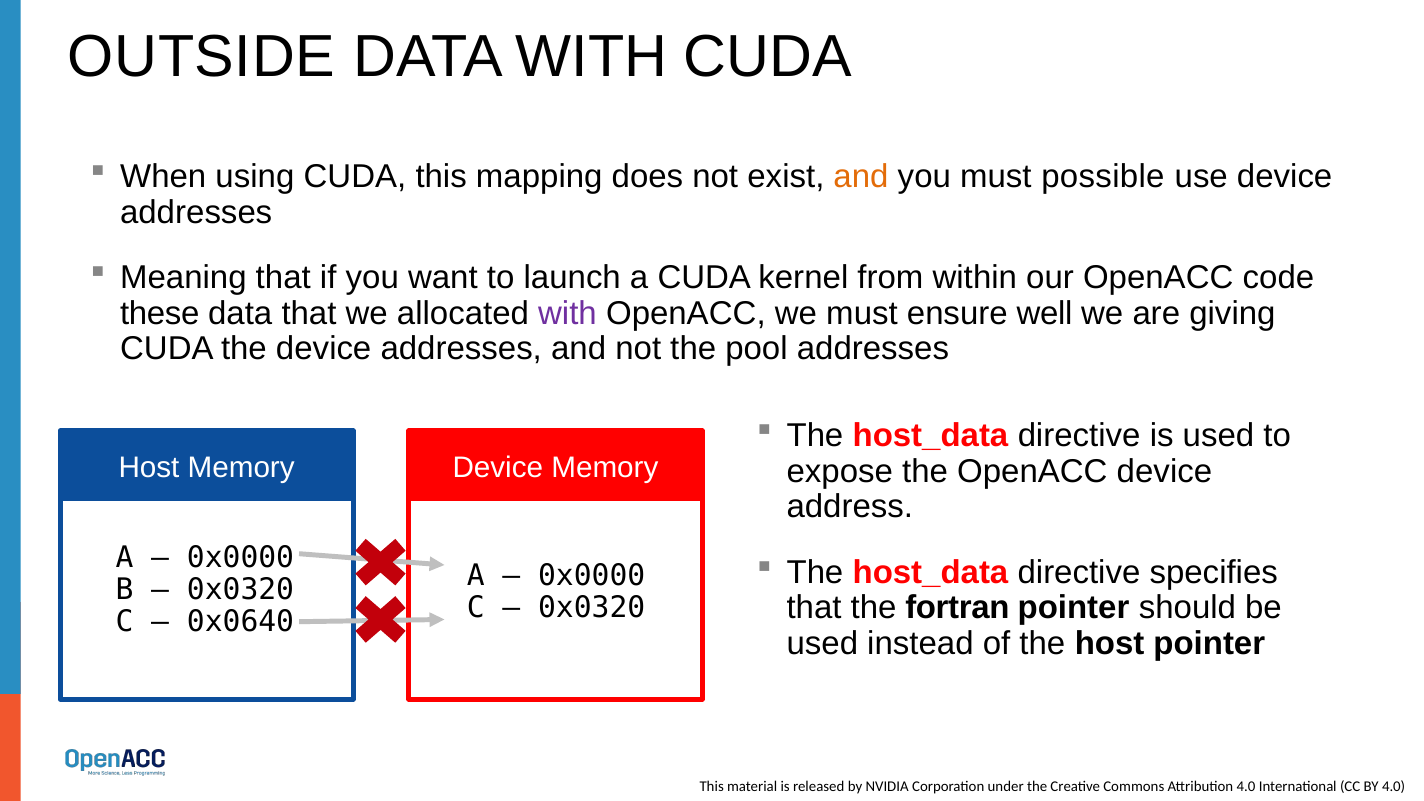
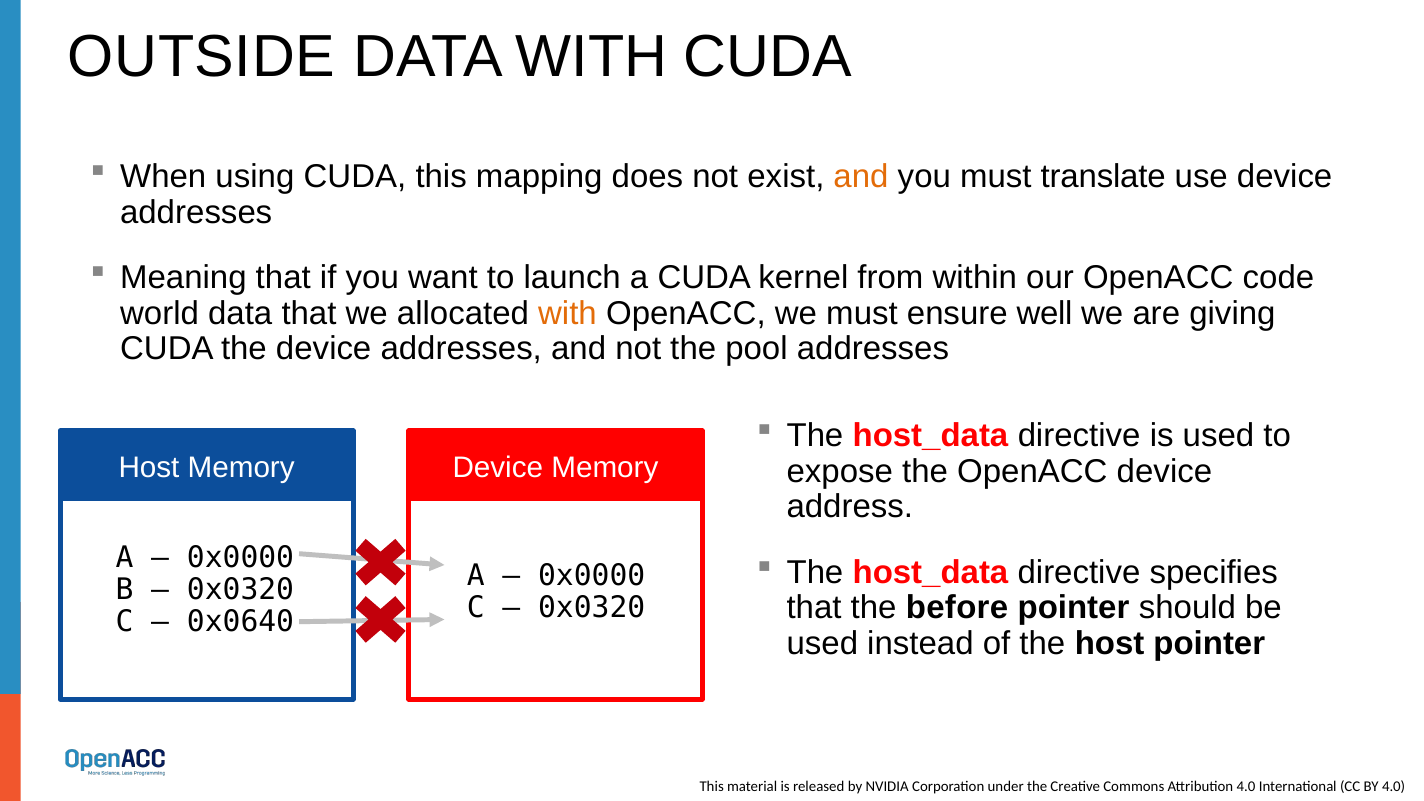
possible: possible -> translate (1103, 177)
these: these -> world (160, 313)
with colour: purple -> orange (567, 313)
fortran: fortran -> before (957, 608)
